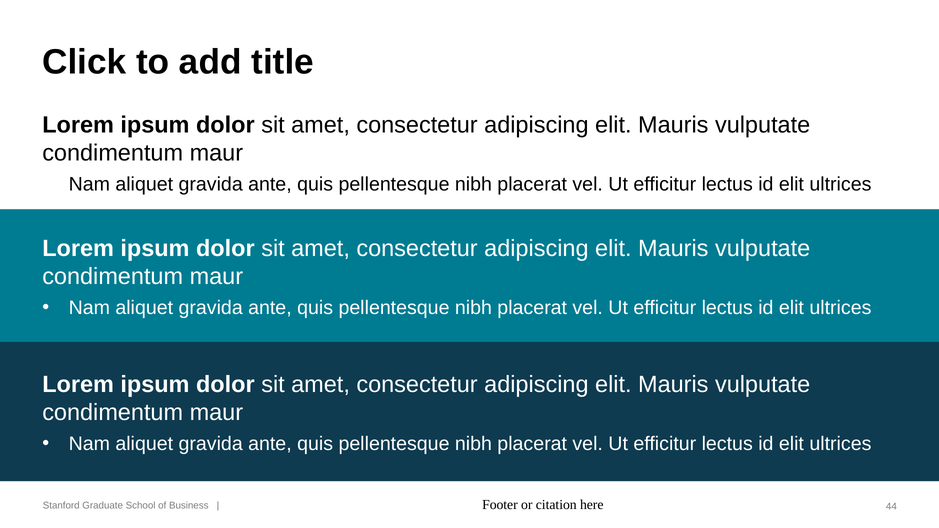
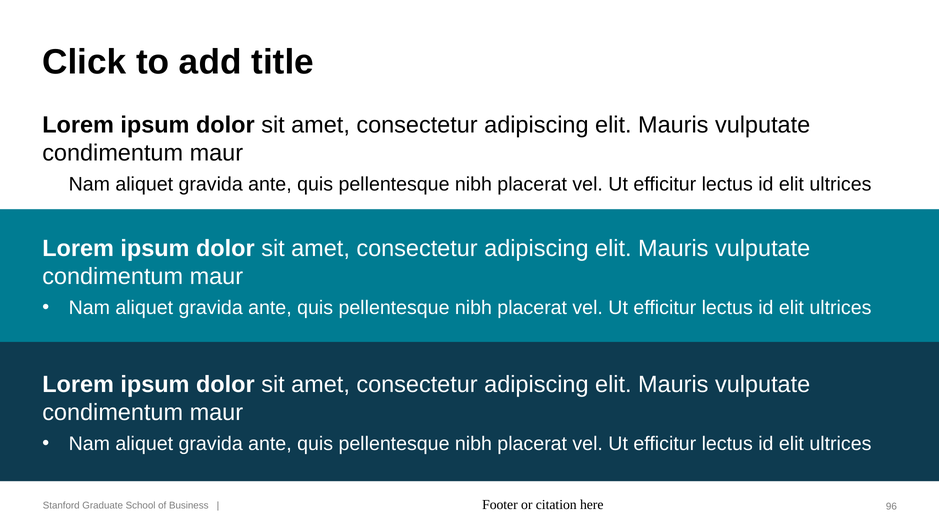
44: 44 -> 96 (891, 507)
